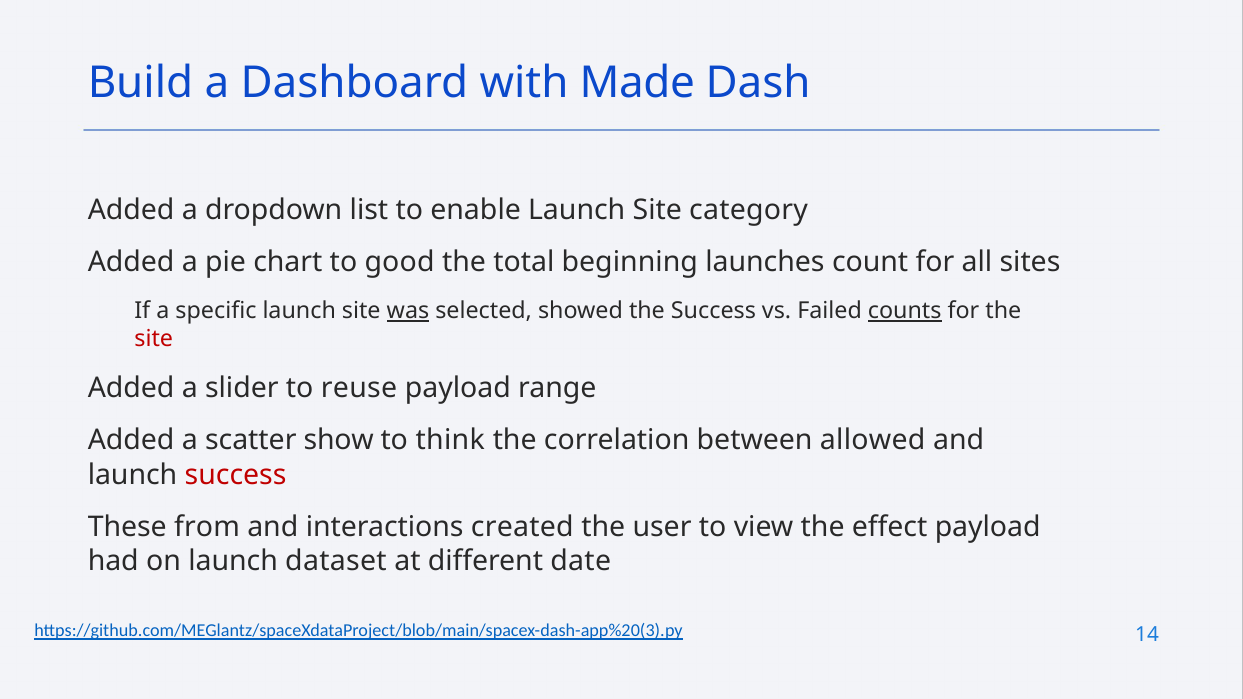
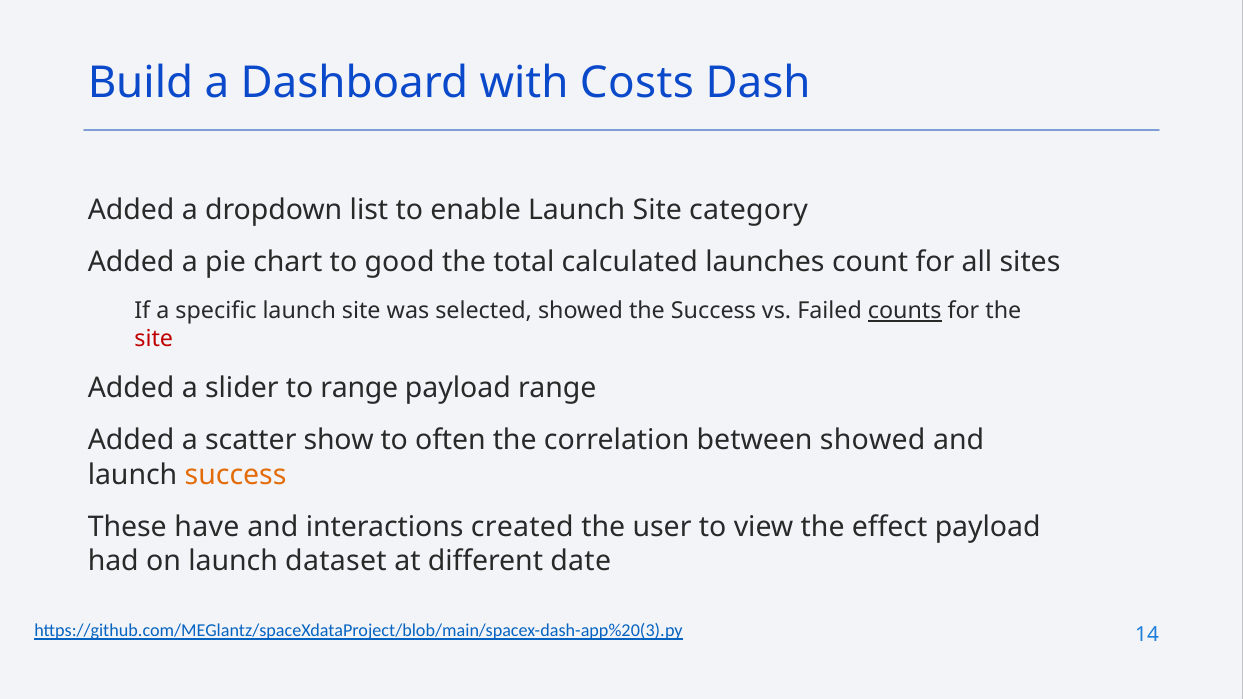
Made: Made -> Costs (637, 83)
beginning: beginning -> calculated (630, 262)
was underline: present -> none (408, 311)
to reuse: reuse -> range (359, 388)
think: think -> often (450, 441)
between allowed: allowed -> showed (873, 441)
success colour: red -> orange (236, 475)
from: from -> have (207, 527)
